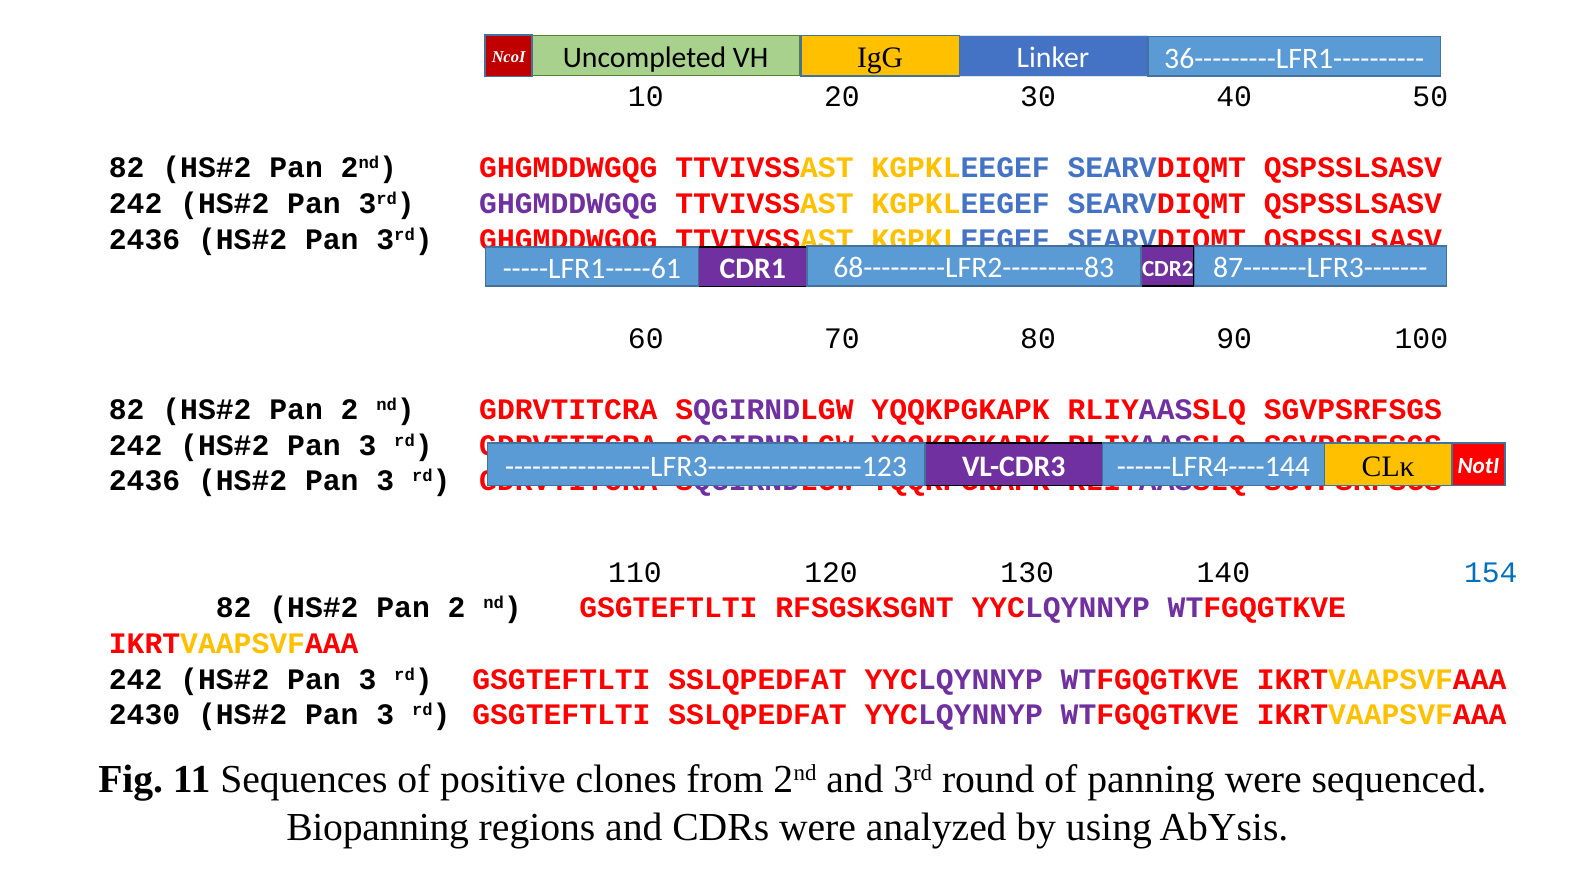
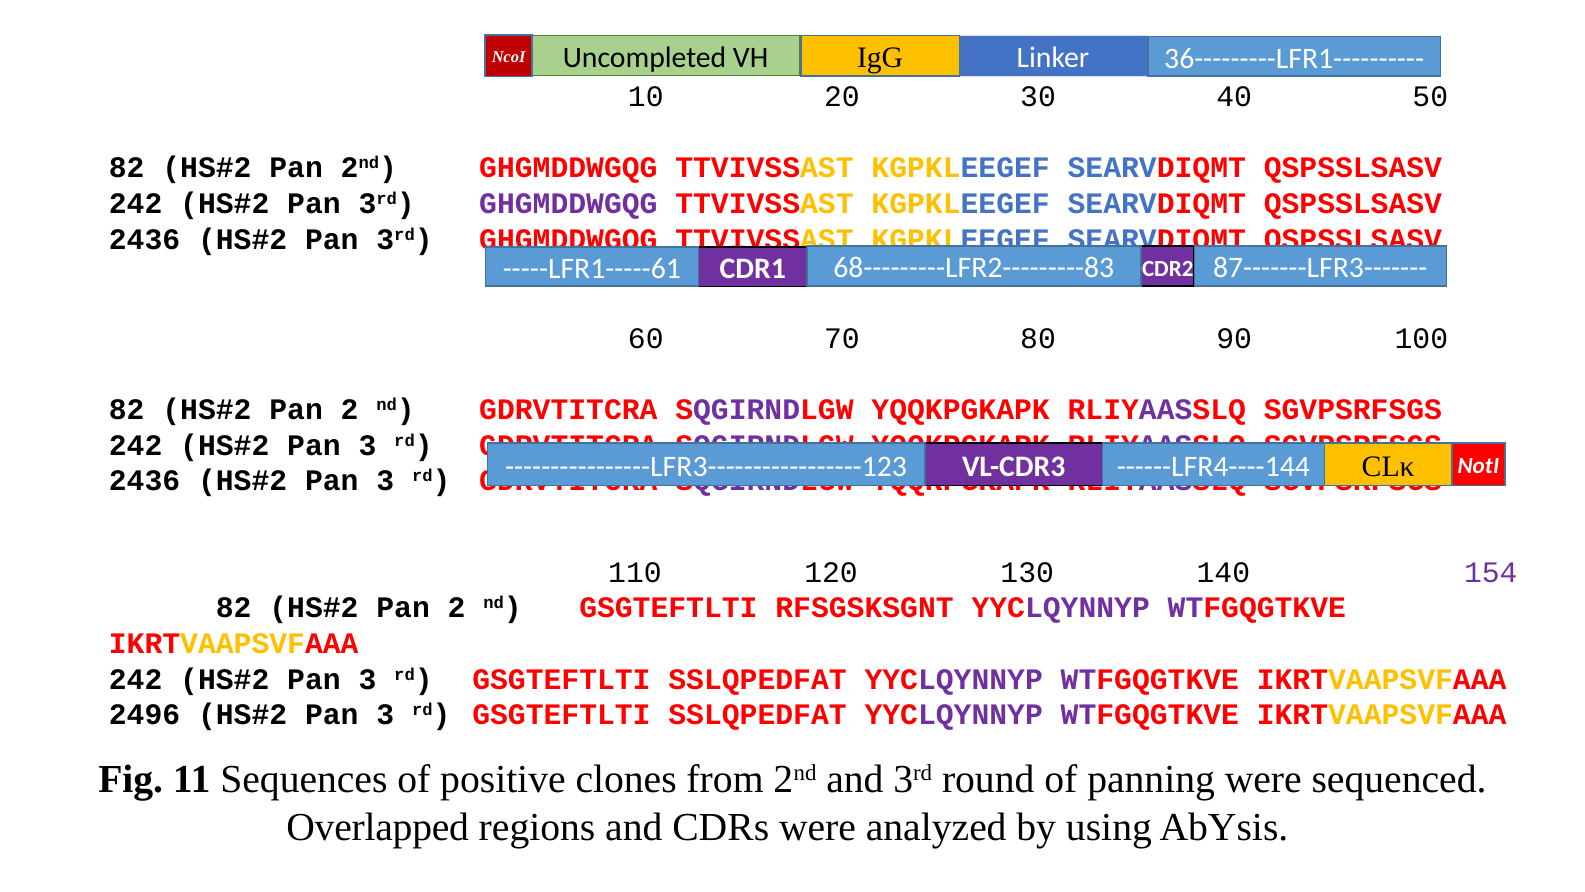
154 colour: blue -> purple (1491, 572)
2430: 2430 -> 2496 (145, 715)
Biopanning: Biopanning -> Overlapped (378, 827)
